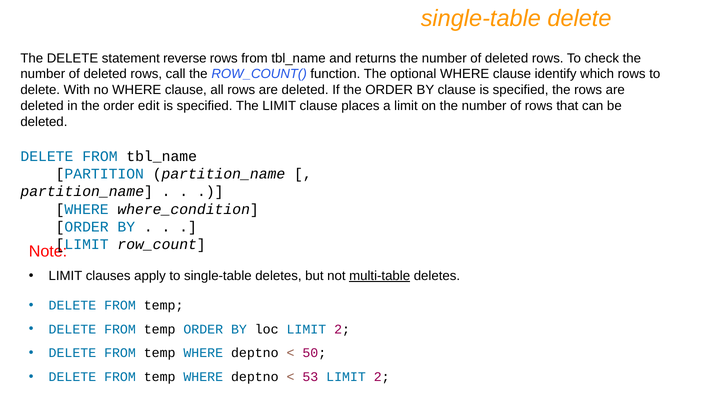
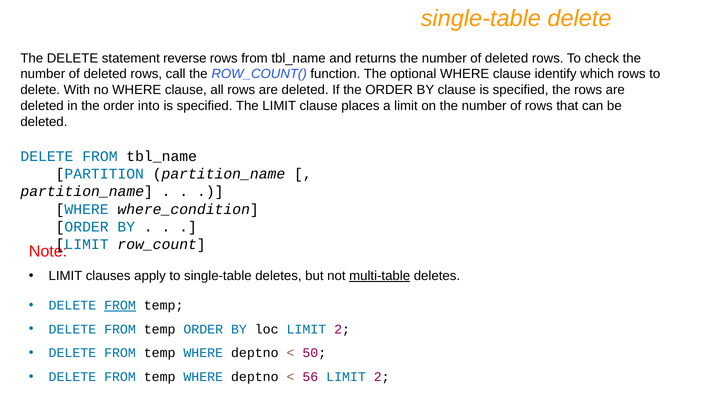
edit: edit -> into (149, 106)
FROM underline: none -> present (120, 305)
53: 53 -> 56 (310, 376)
